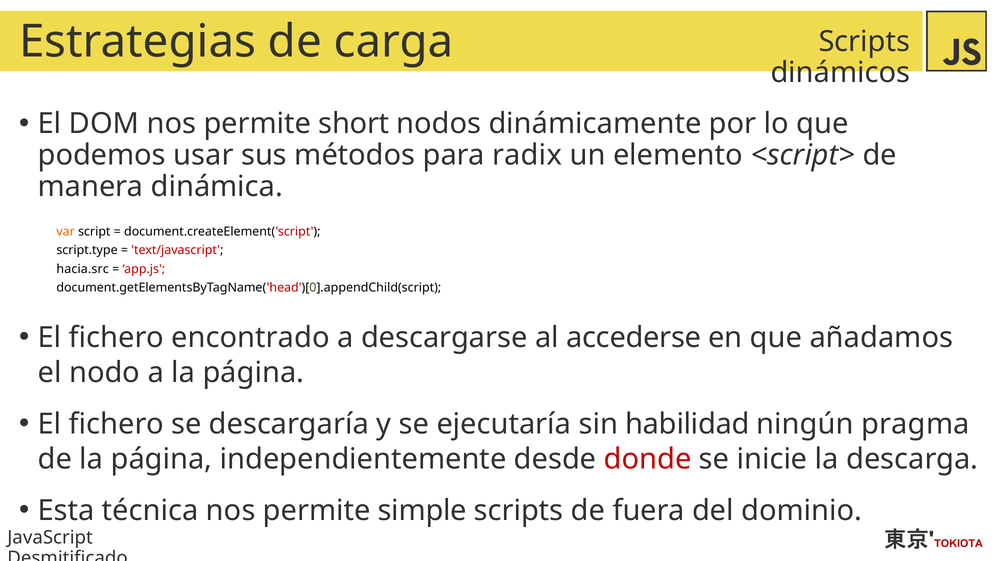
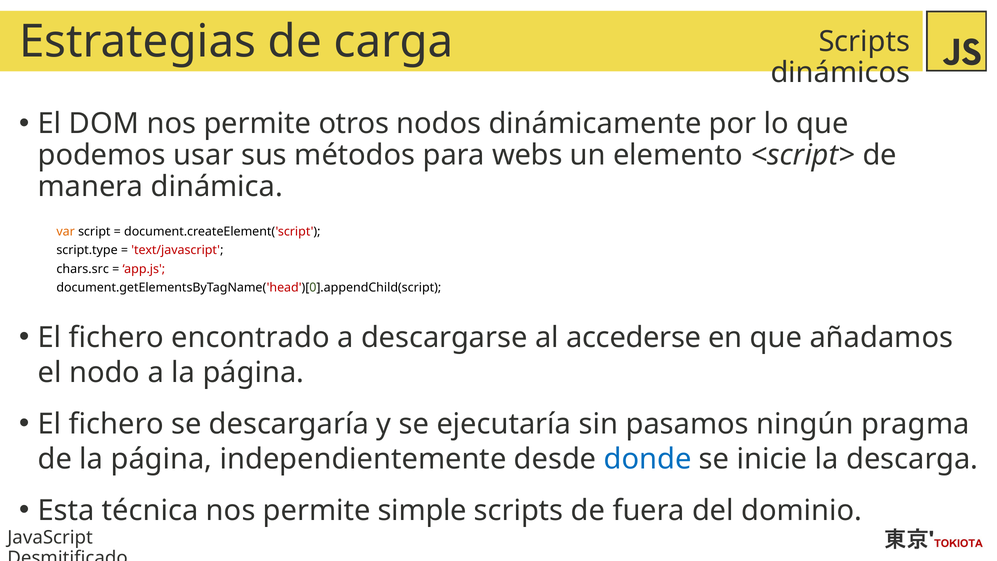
short: short -> otros (354, 124)
radix: radix -> webs (527, 155)
hacia.src: hacia.src -> chars.src (83, 269)
habilidad: habilidad -> pasamos (687, 424)
donde colour: red -> blue (648, 459)
